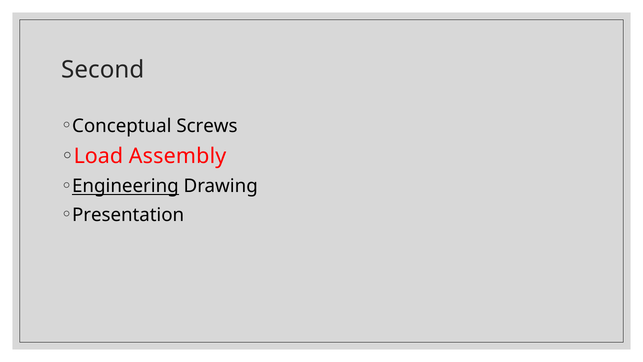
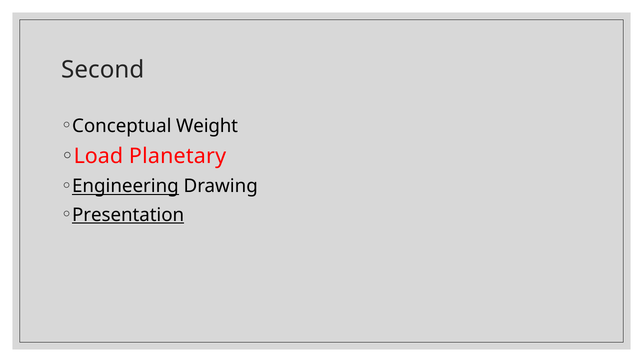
Screws: Screws -> Weight (207, 126)
Assembly: Assembly -> Planetary (178, 156)
Presentation underline: none -> present (128, 215)
